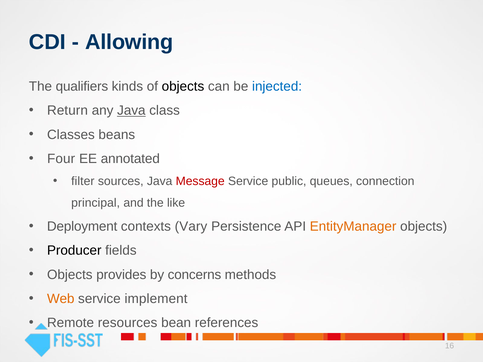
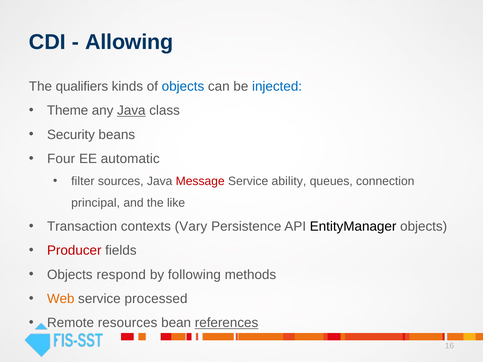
objects colour: black -> blue (183, 86)
Return: Return -> Theme (68, 111)
Classes: Classes -> Security (71, 135)
annotated: annotated -> automatic (130, 159)
public: public -> ability (289, 181)
Deployment: Deployment -> Transaction (82, 226)
EntityManager colour: orange -> black (353, 226)
Producer colour: black -> red (74, 251)
provides: provides -> respond (121, 275)
concerns: concerns -> following (194, 275)
implement: implement -> processed (156, 299)
references underline: none -> present (227, 323)
